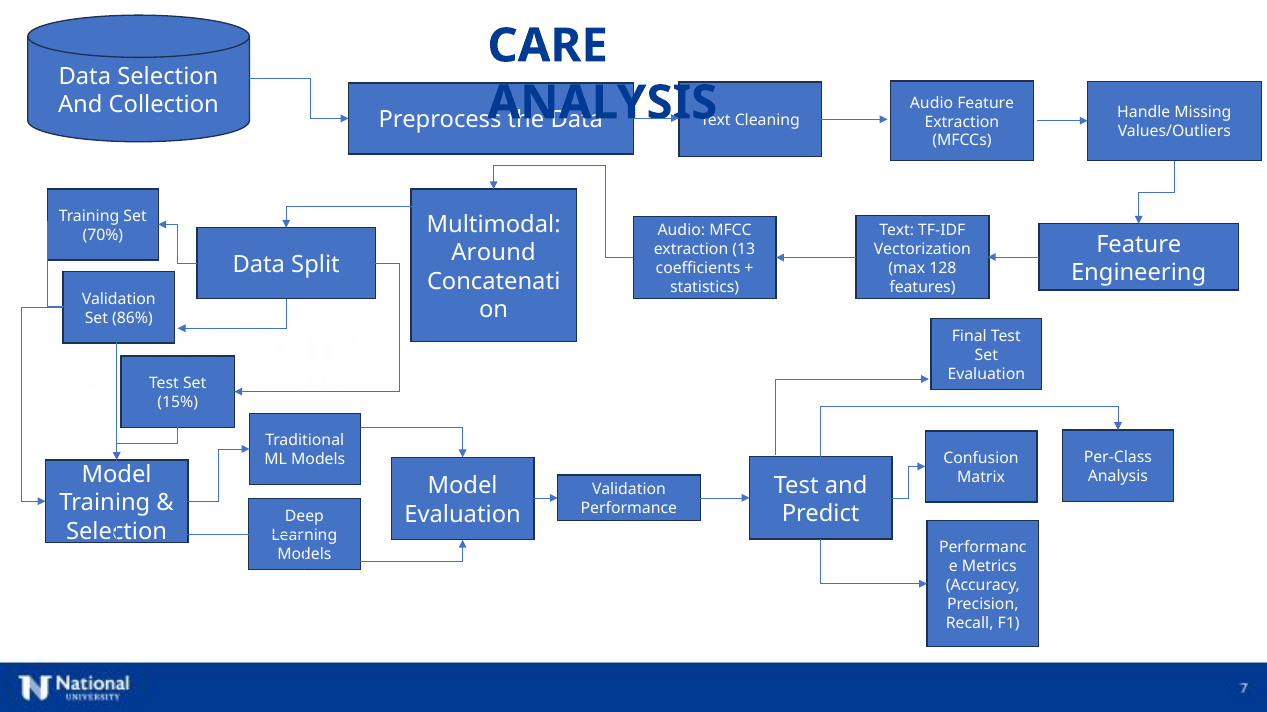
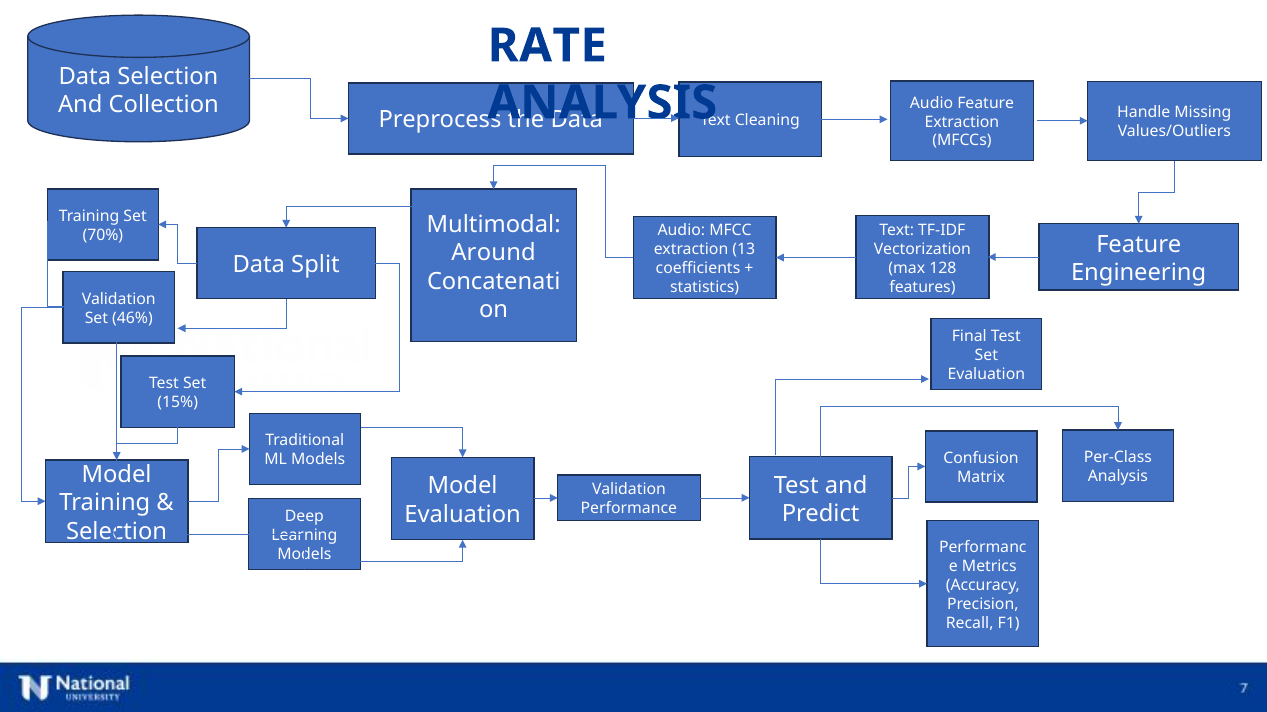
CARE: CARE -> RATE (547, 46)
86%: 86% -> 46% (132, 318)
